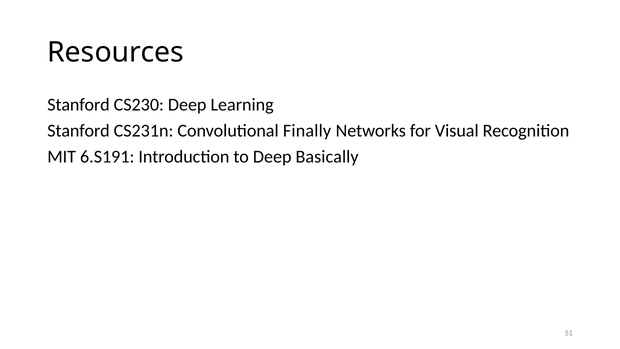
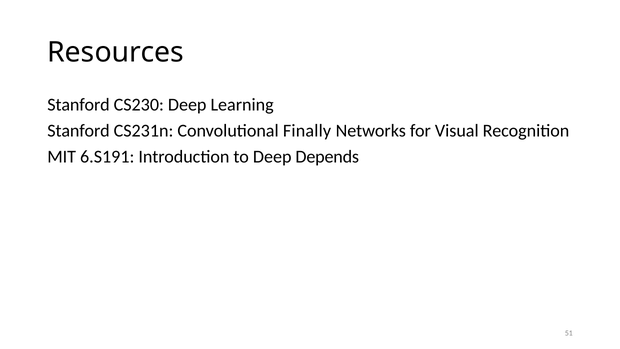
Basically: Basically -> Depends (327, 157)
